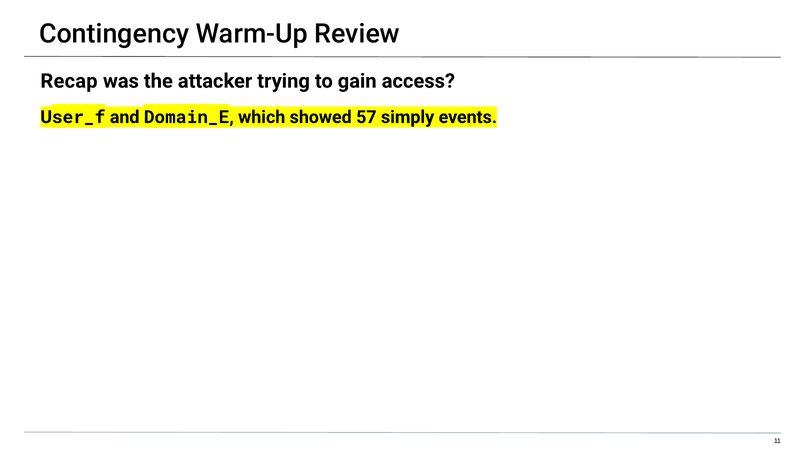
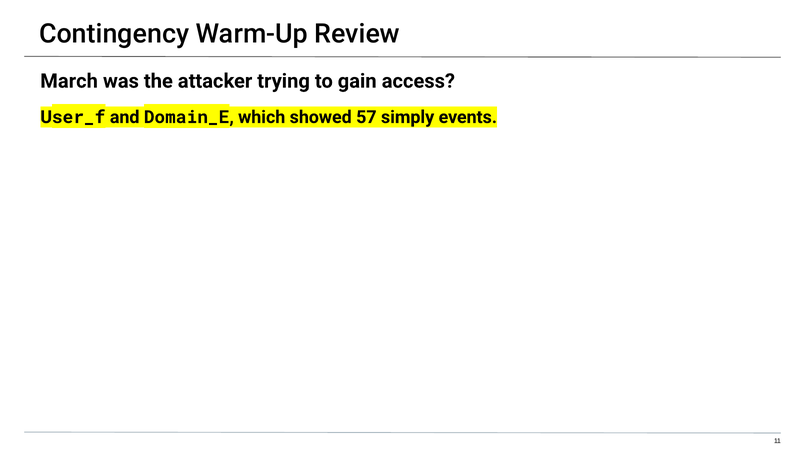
Recap: Recap -> March (69, 81)
